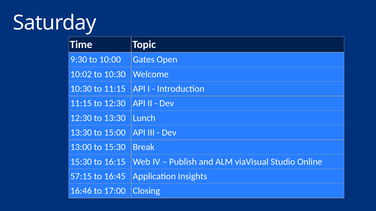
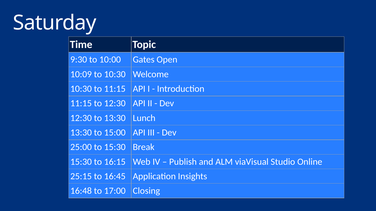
10:02: 10:02 -> 10:09 (81, 74)
13:00: 13:00 -> 25:00 (81, 147)
57:15: 57:15 -> 25:15 (81, 177)
16:46: 16:46 -> 16:48 (81, 191)
